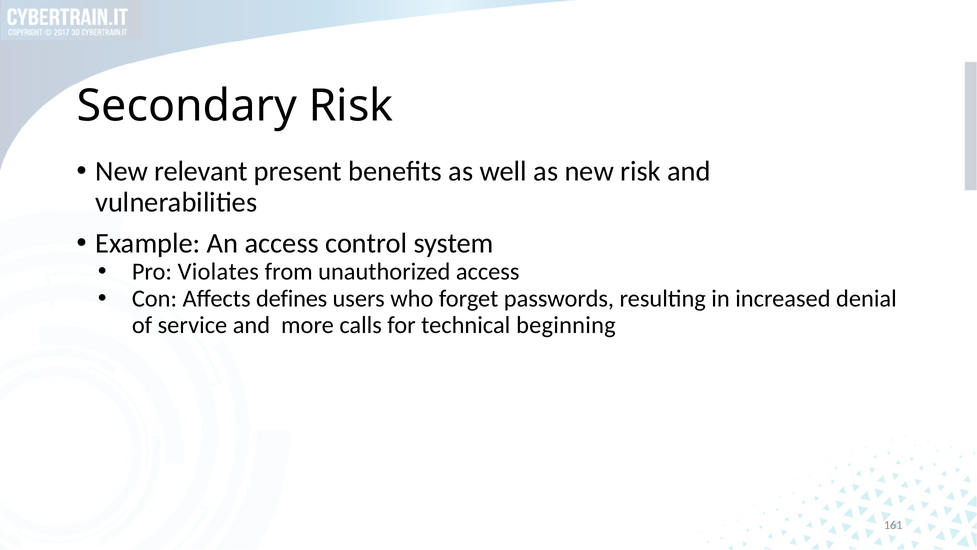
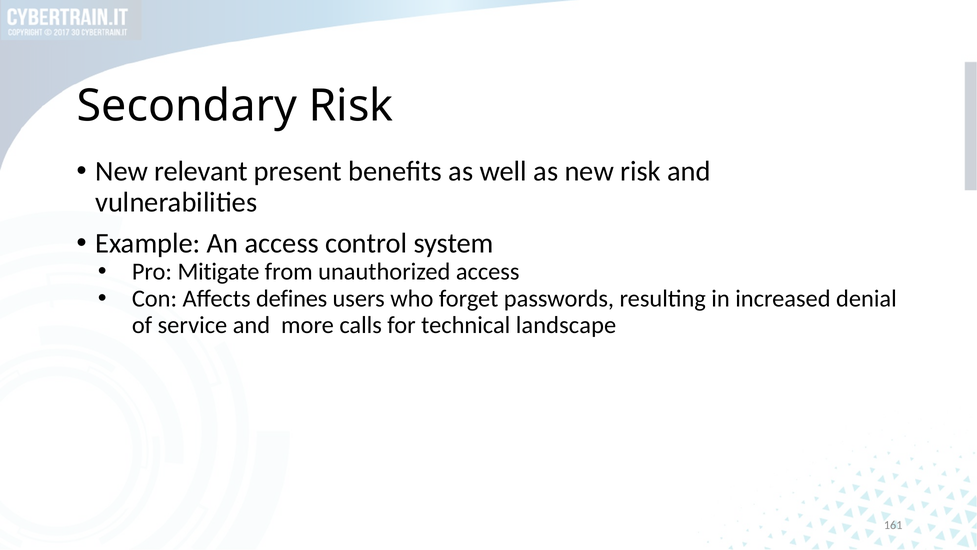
Violates: Violates -> Mitigate (219, 272)
beginning: beginning -> landscape (566, 325)
